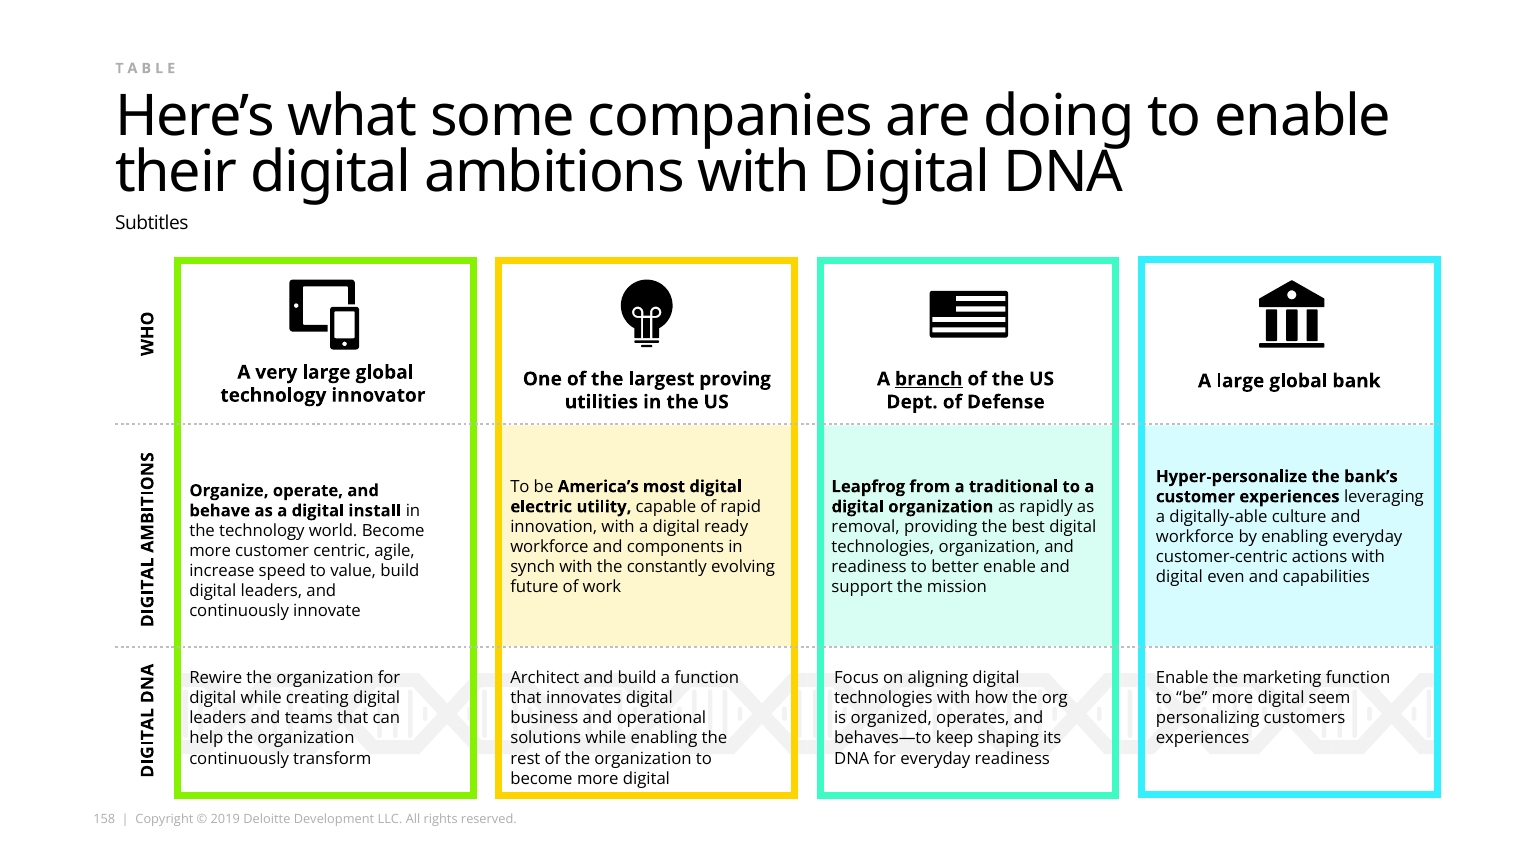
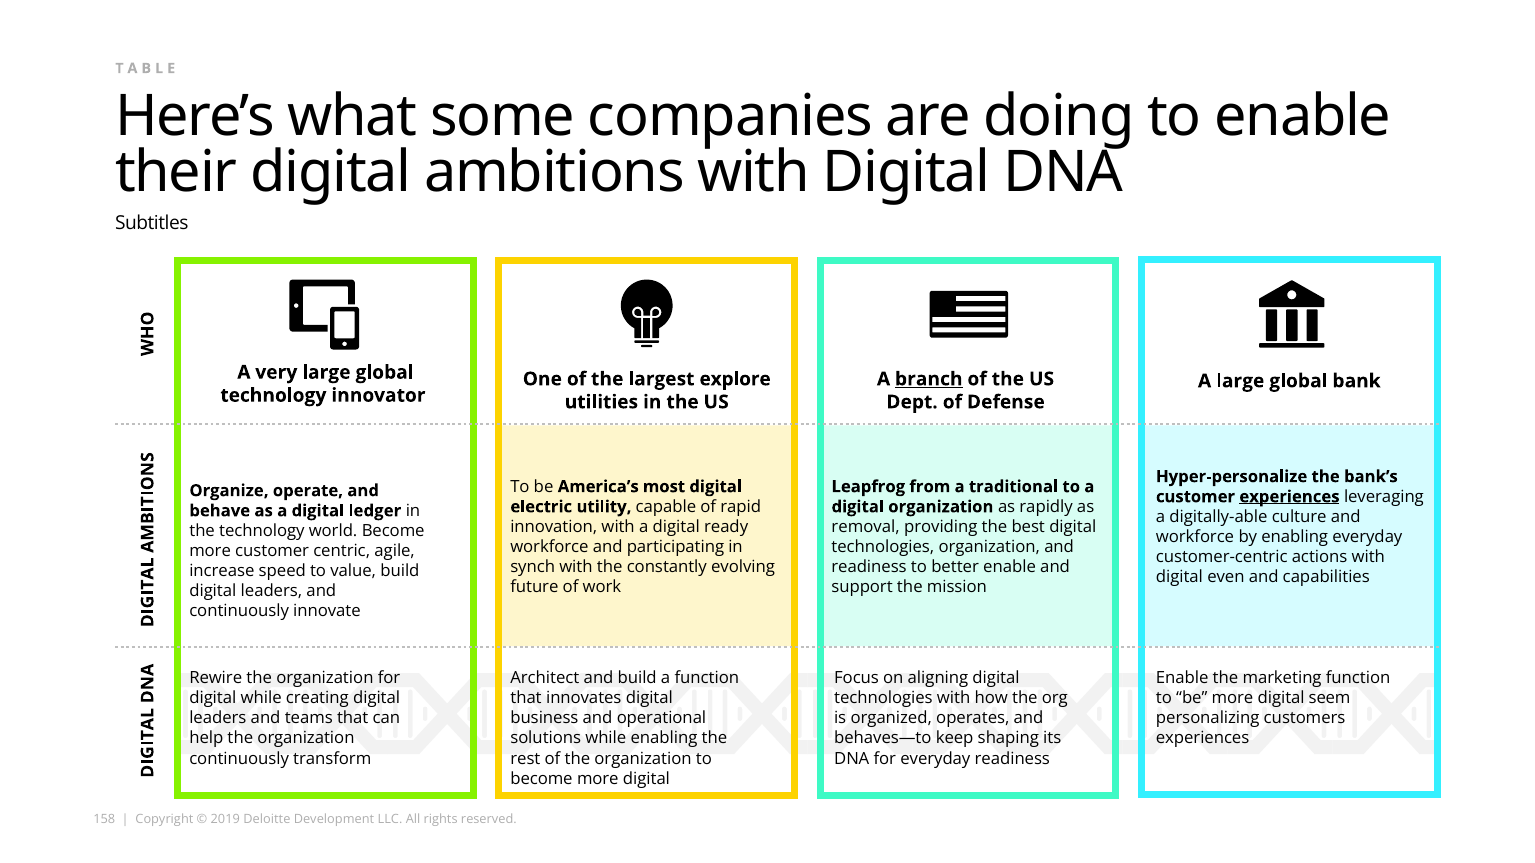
proving: proving -> explore (735, 379)
experiences underline: none -> present (1289, 497)
install: install -> ledger (375, 511)
components: components -> participating (675, 547)
